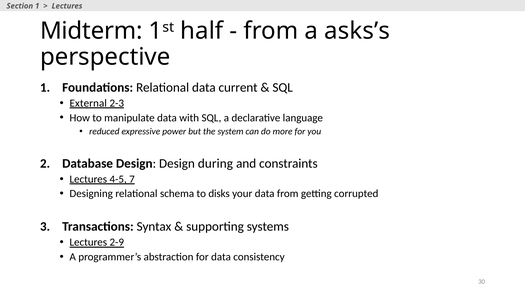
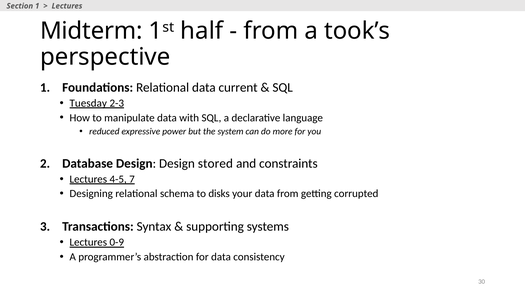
asks’s: asks’s -> took’s (357, 31)
External: External -> Tuesday (88, 103)
during: during -> stored (215, 164)
2-9: 2-9 -> 0-9 (117, 243)
